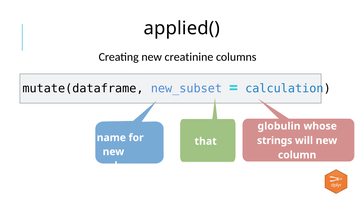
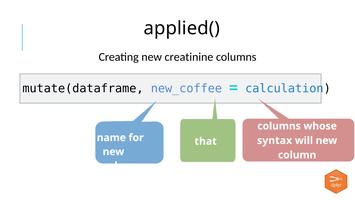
new_subset: new_subset -> new_coffee (186, 88)
globulin: globulin -> columns (279, 126)
strings: strings -> syntax (275, 140)
